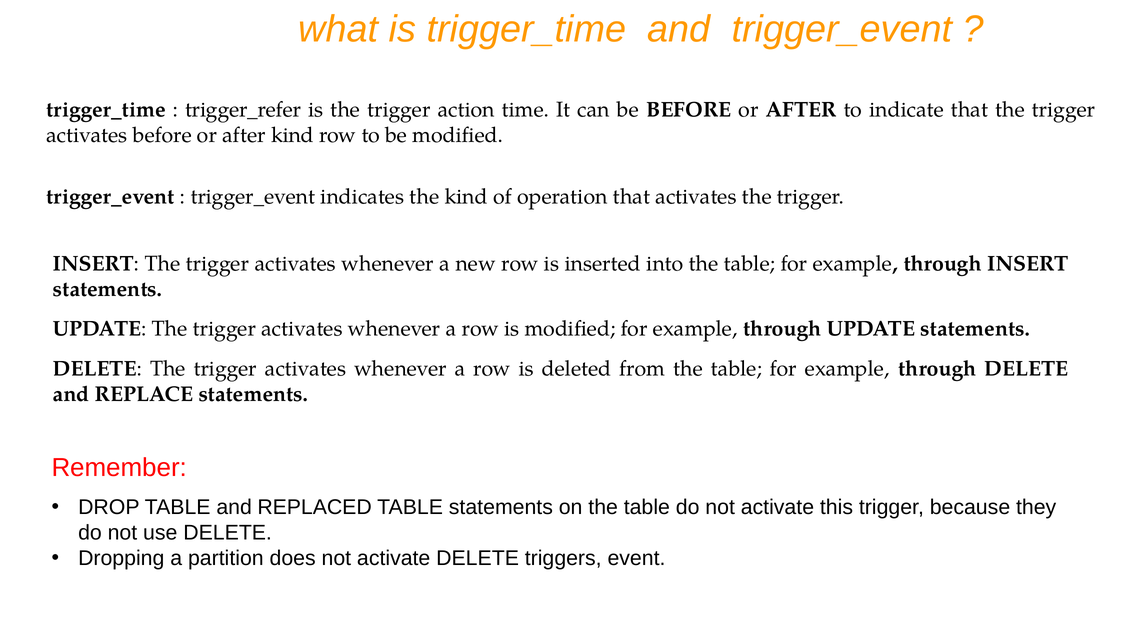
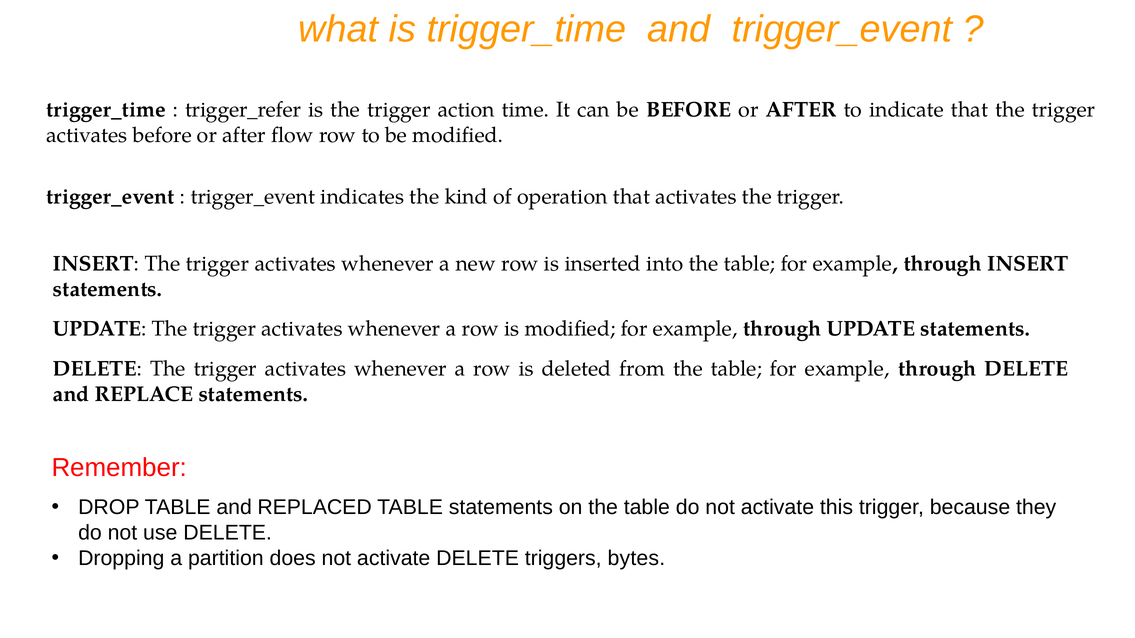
after kind: kind -> flow (292, 135)
event: event -> bytes (636, 559)
